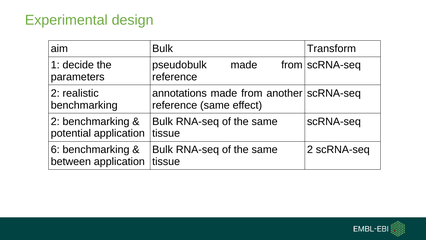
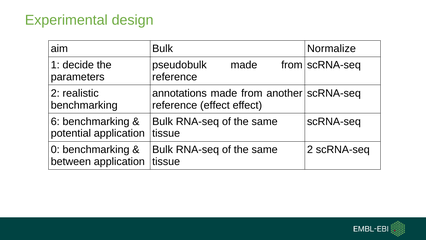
Transform: Transform -> Normalize (331, 49)
reference same: same -> effect (215, 105)
2: 2 -> 6 (55, 121)
6: 6 -> 0 (55, 150)
